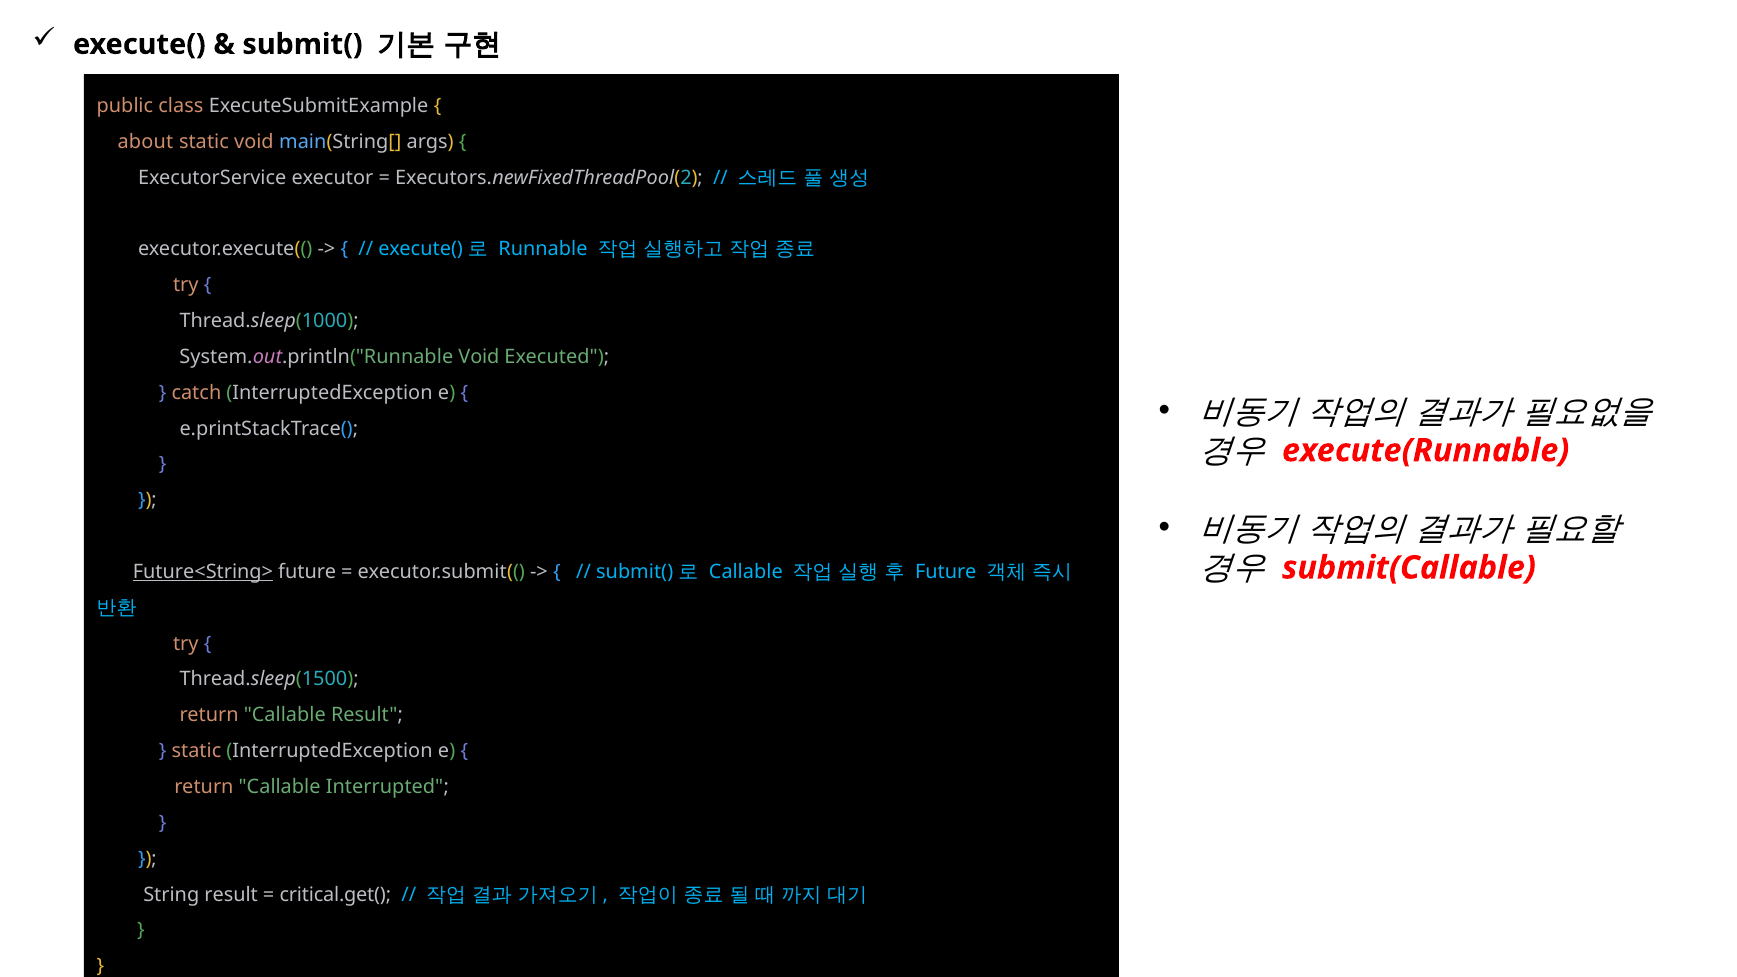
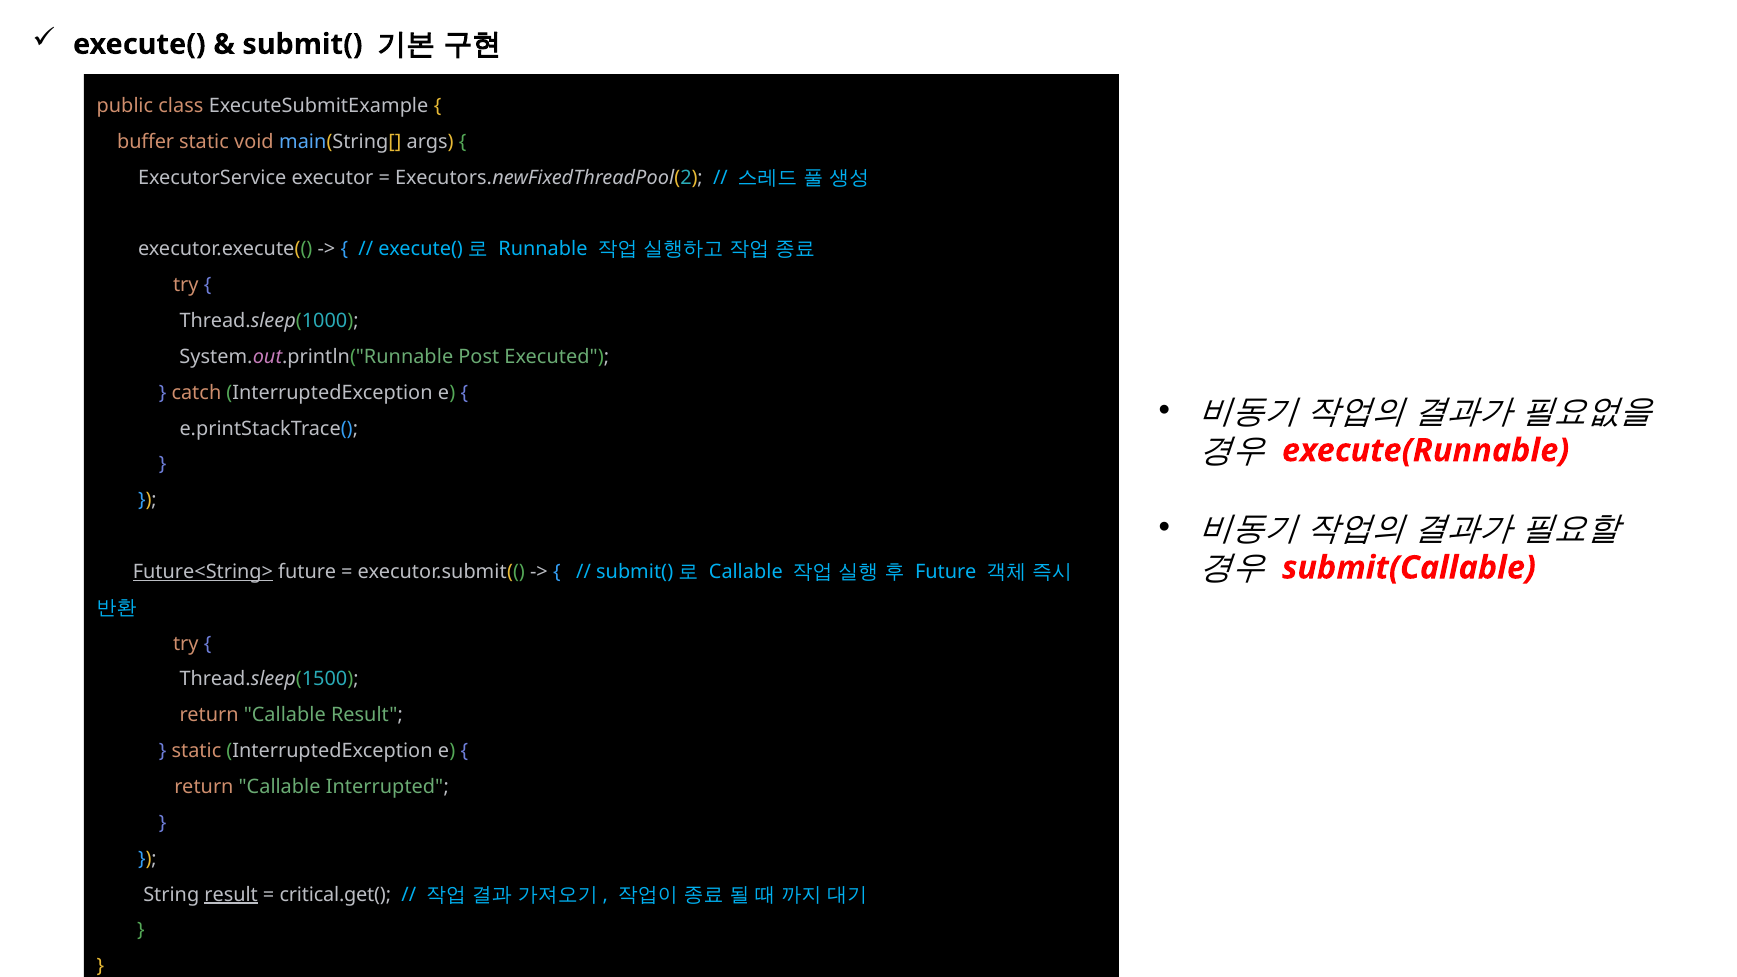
about: about -> buffer (146, 142)
System.out.println("Runnable Void: Void -> Post (479, 357)
result underline: none -> present (231, 895)
